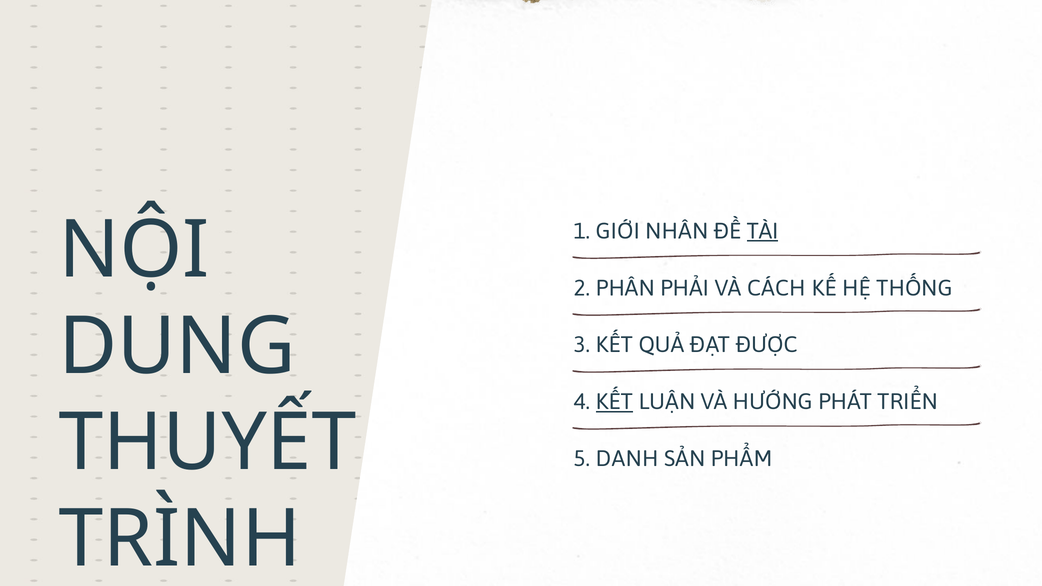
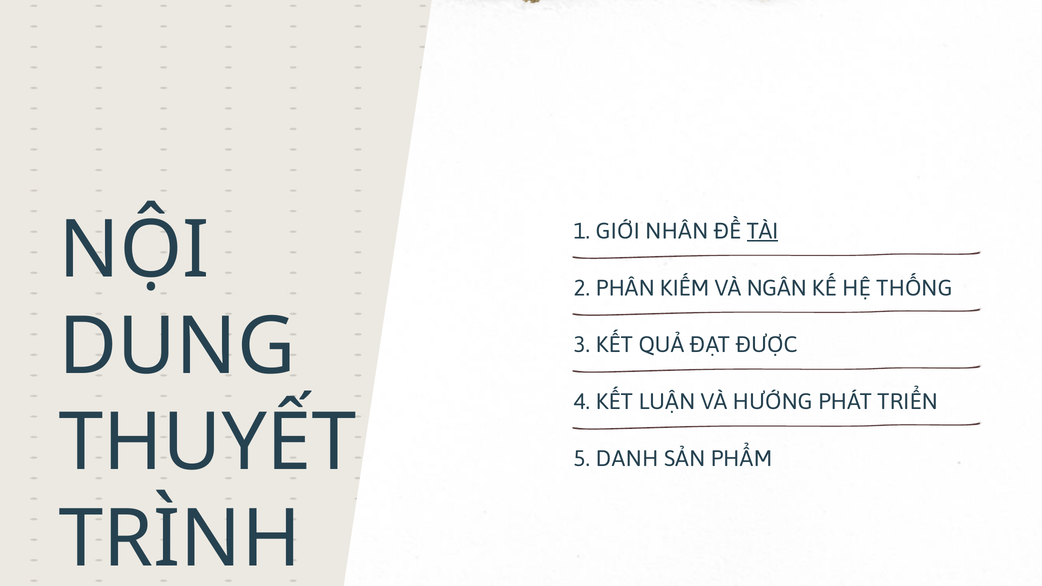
PHẢI: PHẢI -> KIẾM (685, 288)
CÁCH: CÁCH -> NGÂN (777, 288)
KẾT underline: present -> none (615, 402)
